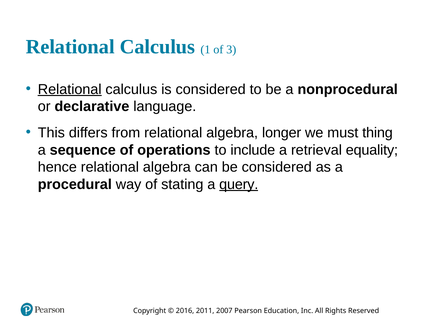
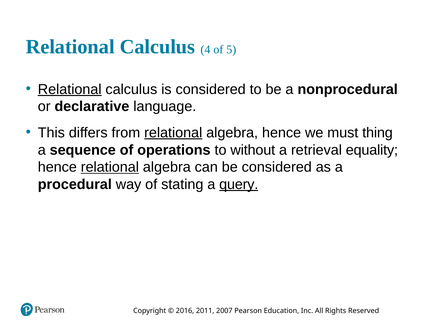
1: 1 -> 4 (205, 49)
3: 3 -> 5 (231, 49)
relational underline: none -> present (173, 133)
algebra longer: longer -> hence (282, 133)
include: include -> without (253, 150)
relational underline: none -> present (110, 167)
